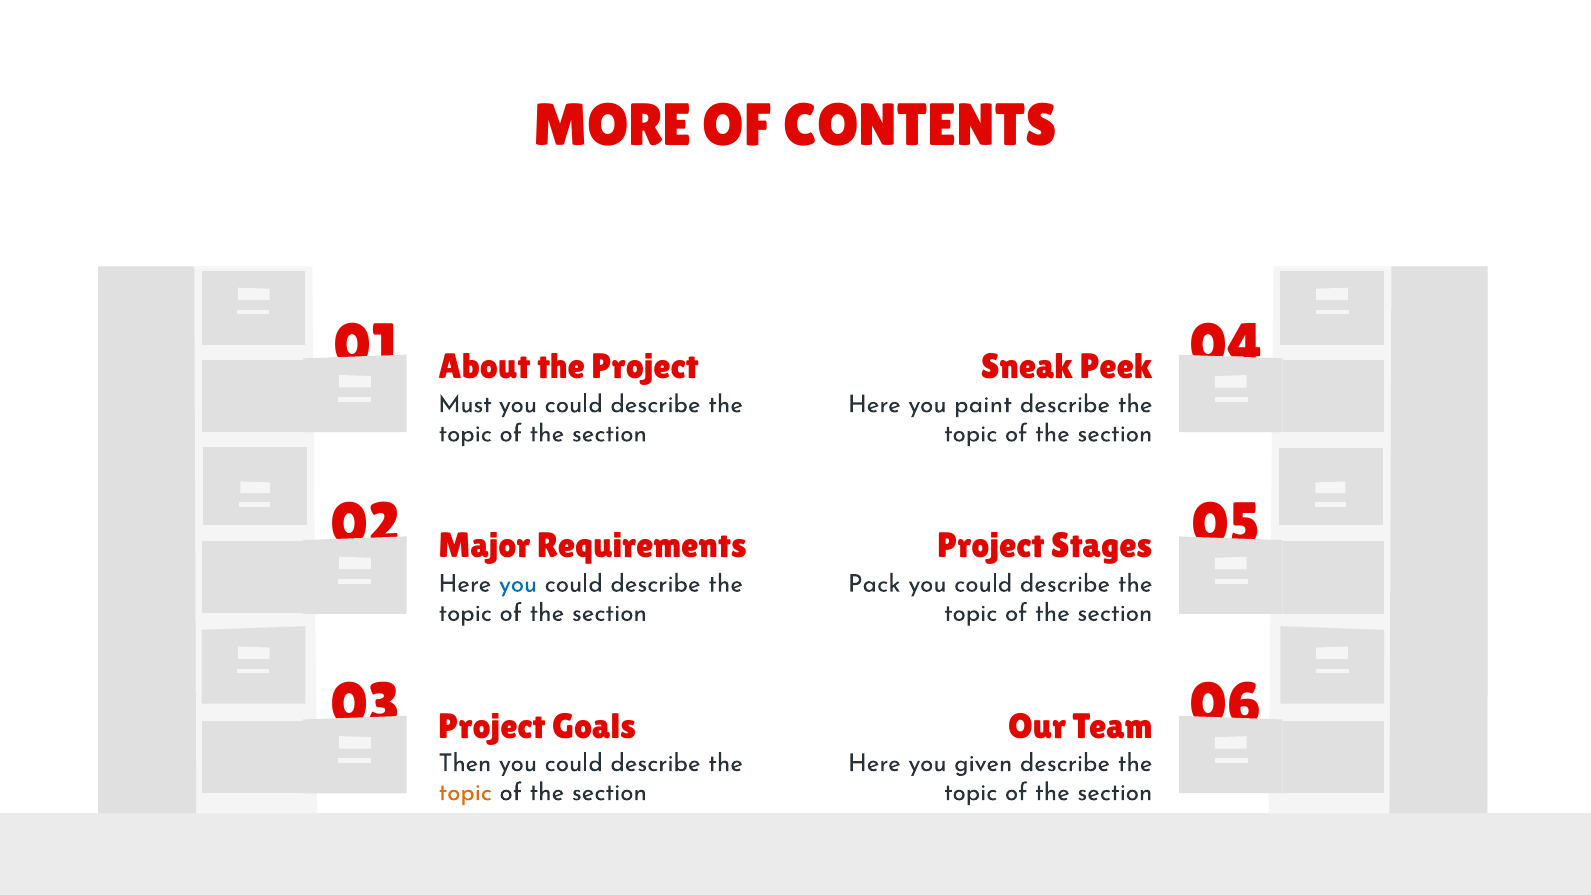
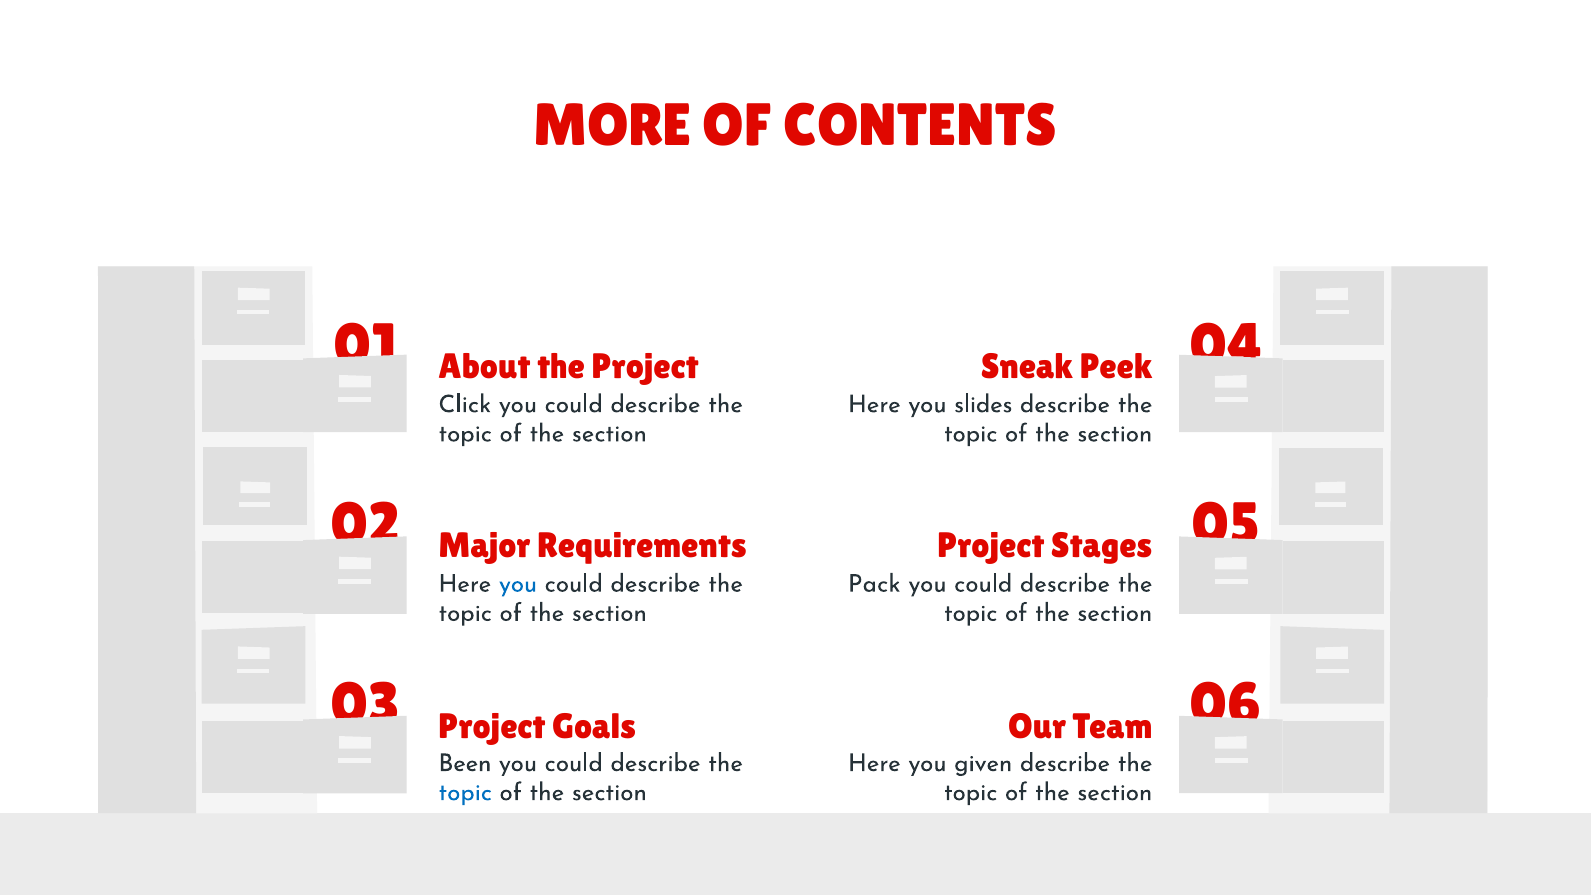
Must: Must -> Click (465, 404)
paint: paint -> slides (983, 404)
Then: Then -> Been (465, 763)
topic colour: orange -> blue (465, 792)
